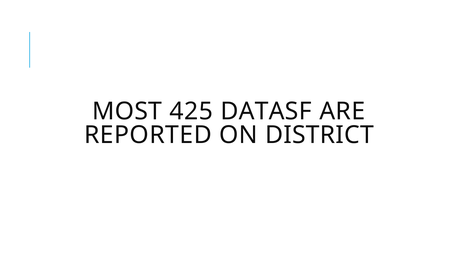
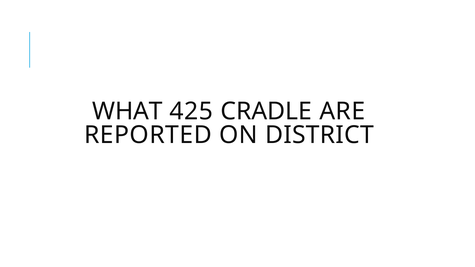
MOST: MOST -> WHAT (127, 111)
DATASF: DATASF -> CRADLE (266, 111)
